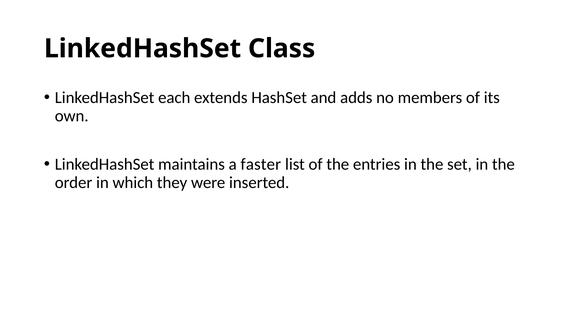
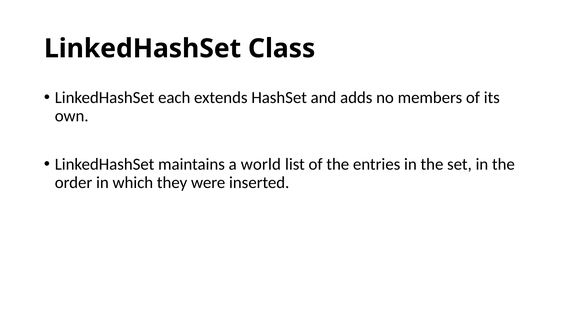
faster: faster -> world (261, 164)
